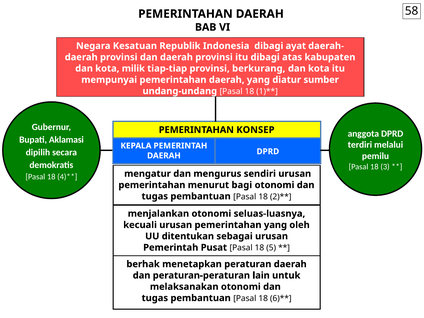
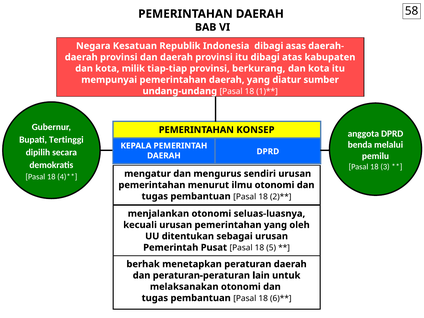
ayat: ayat -> asas (296, 46)
Aklamasi: Aklamasi -> Tertinggi (66, 140)
terdiri: terdiri -> benda (360, 145)
bagi: bagi -> ilmu (242, 185)
